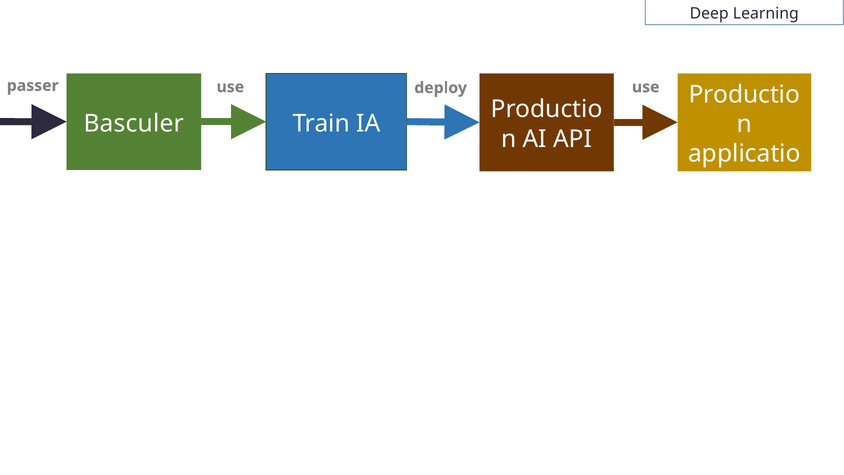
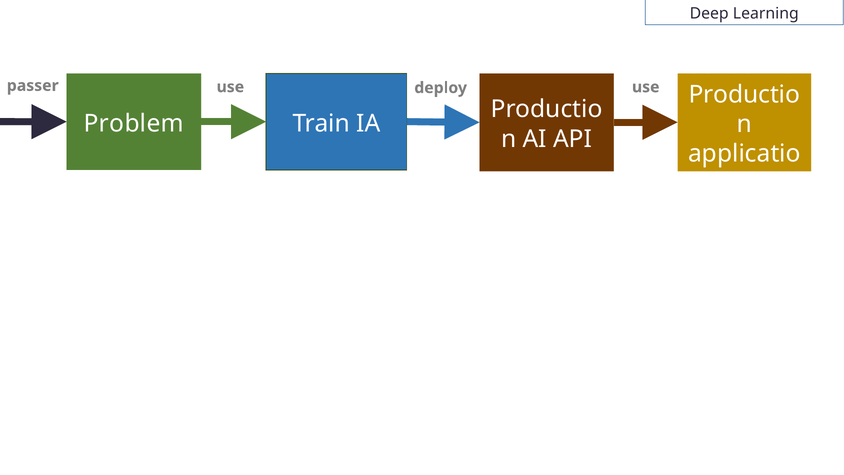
Basculer: Basculer -> Problem (134, 123)
